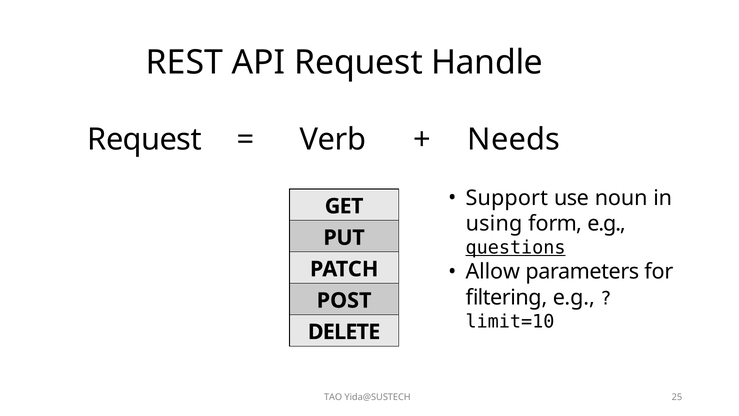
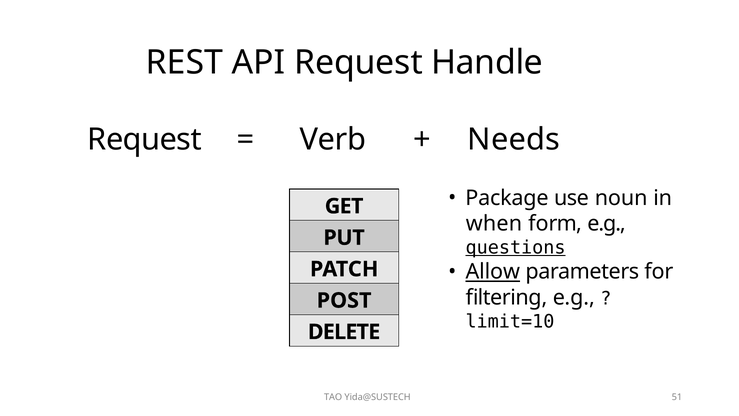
Support: Support -> Package (507, 198)
using: using -> when (494, 224)
Allow underline: none -> present (493, 272)
25: 25 -> 51 (677, 397)
